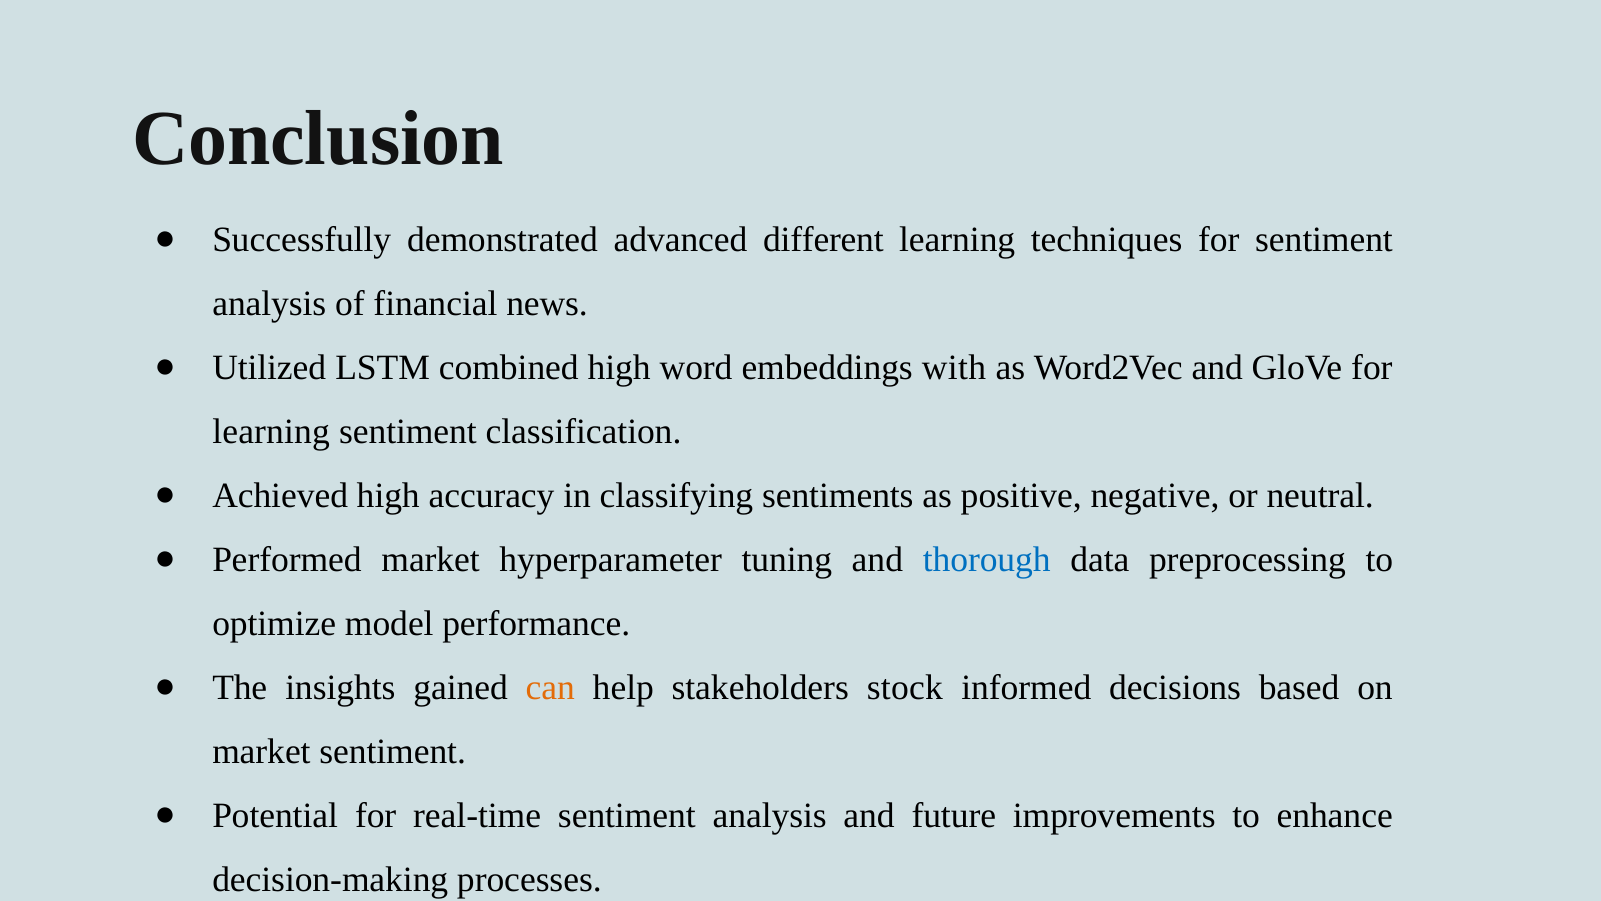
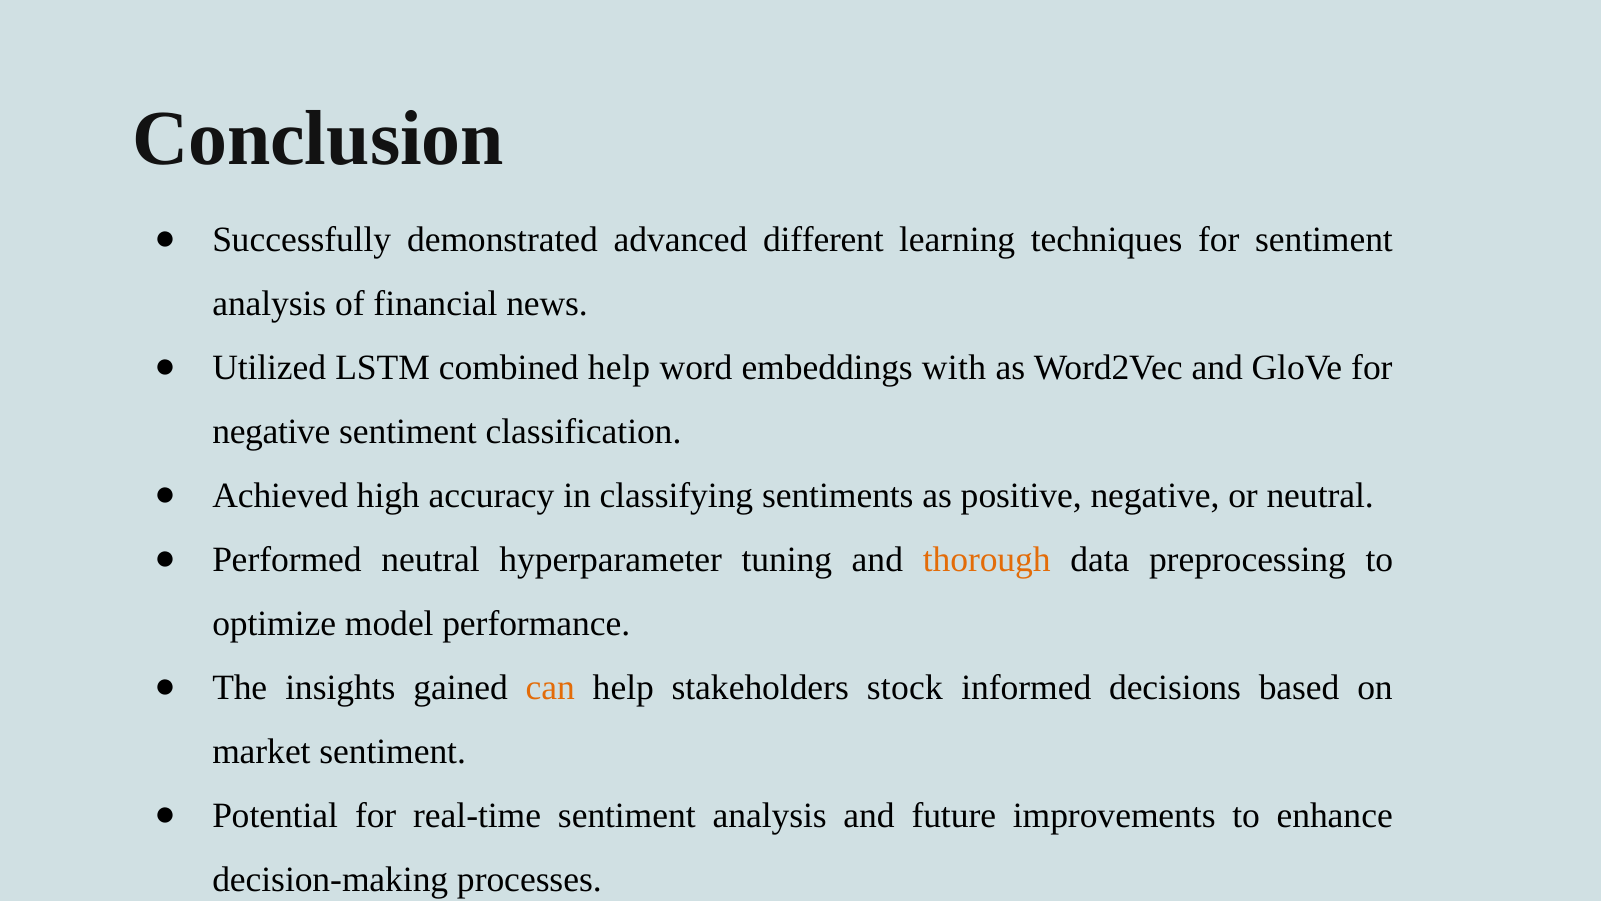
combined high: high -> help (619, 367)
learning: learning -> negative (271, 431)
Performed market: market -> neutral (431, 559)
thorough colour: blue -> orange (987, 559)
